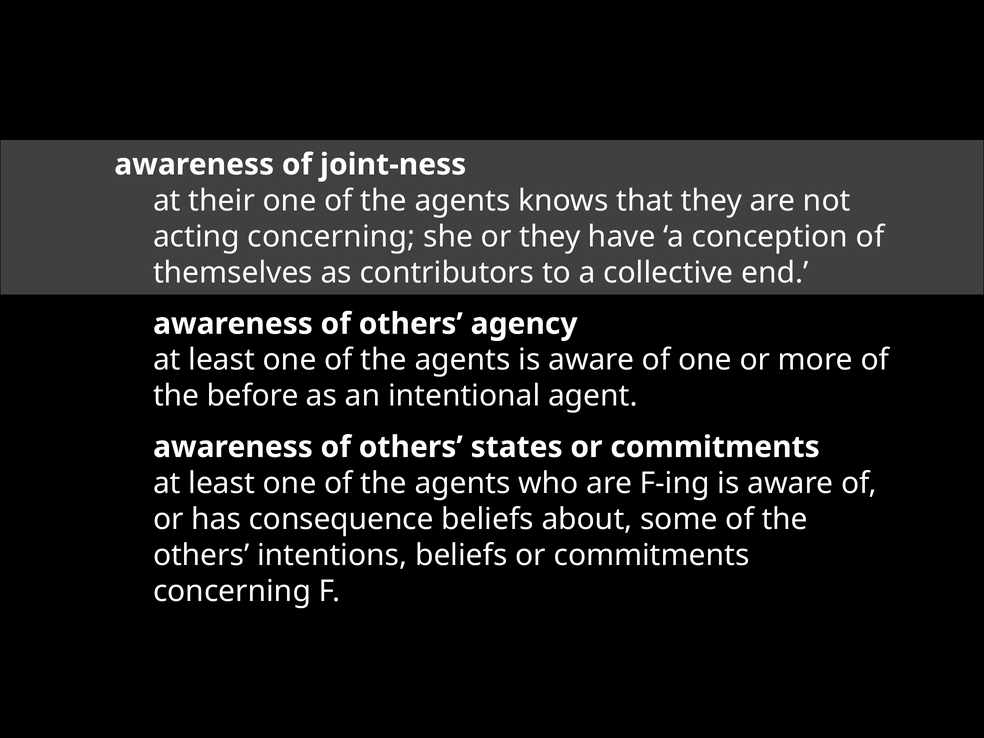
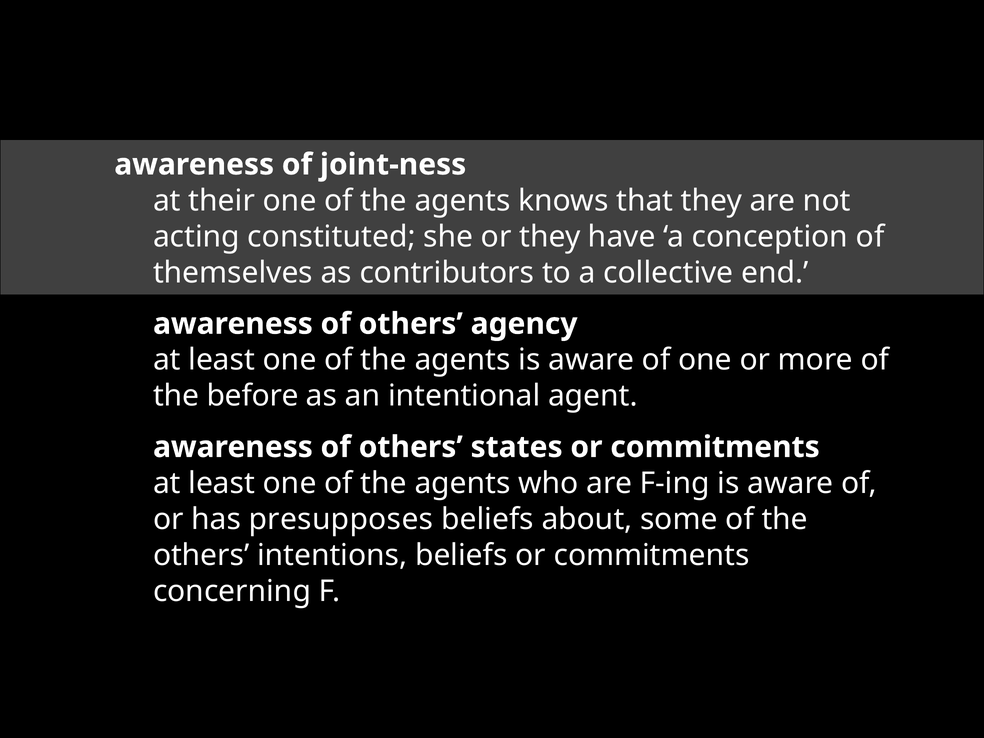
acting concerning: concerning -> constituted (331, 237)
consequence: consequence -> presupposes (341, 519)
